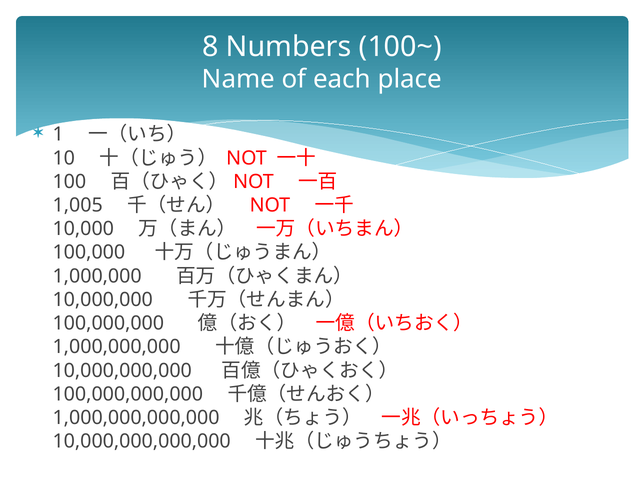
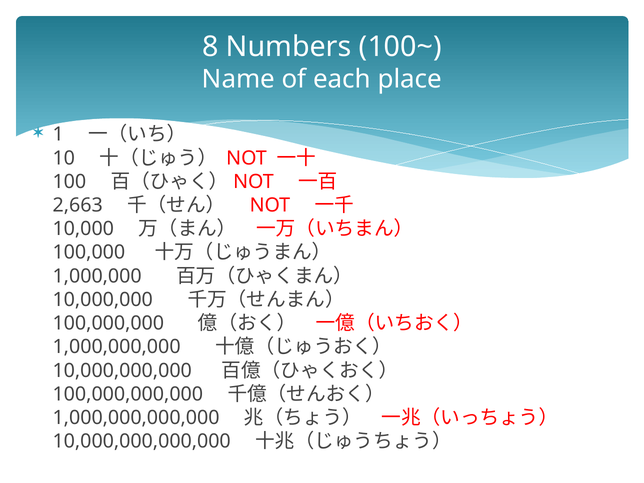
1,005: 1,005 -> 2,663 (78, 205)
